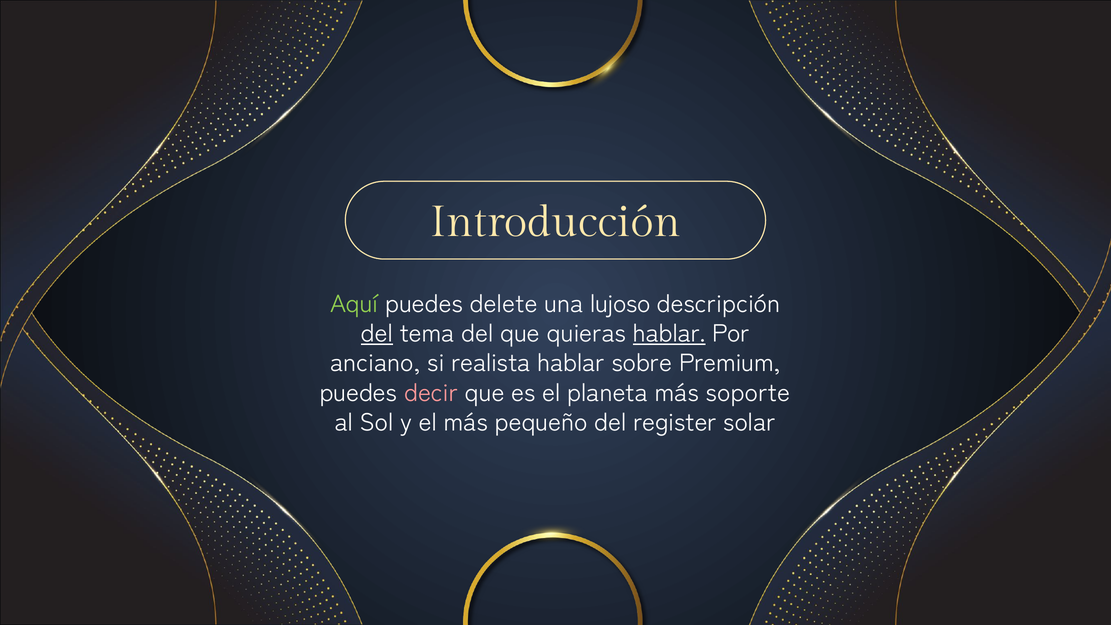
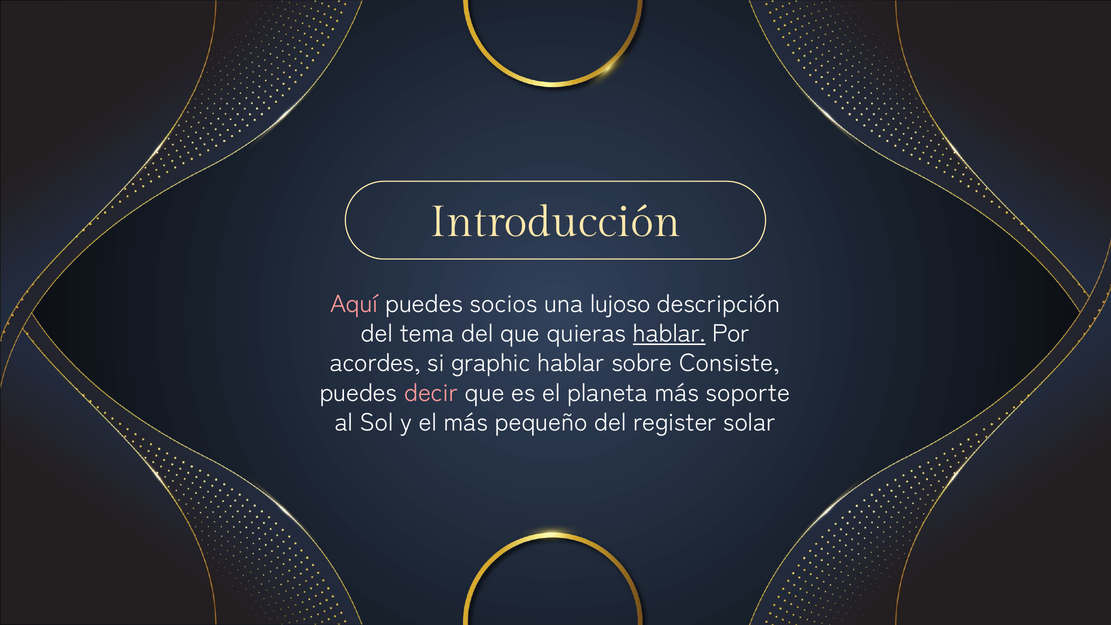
Aquí colour: light green -> pink (354, 304)
delete: delete -> socios (504, 304)
del underline: present -> none (377, 334)
anciano: anciano -> acordes (375, 363)
realista: realista -> graphic (491, 363)
Premium: Premium -> Consiste (730, 363)
